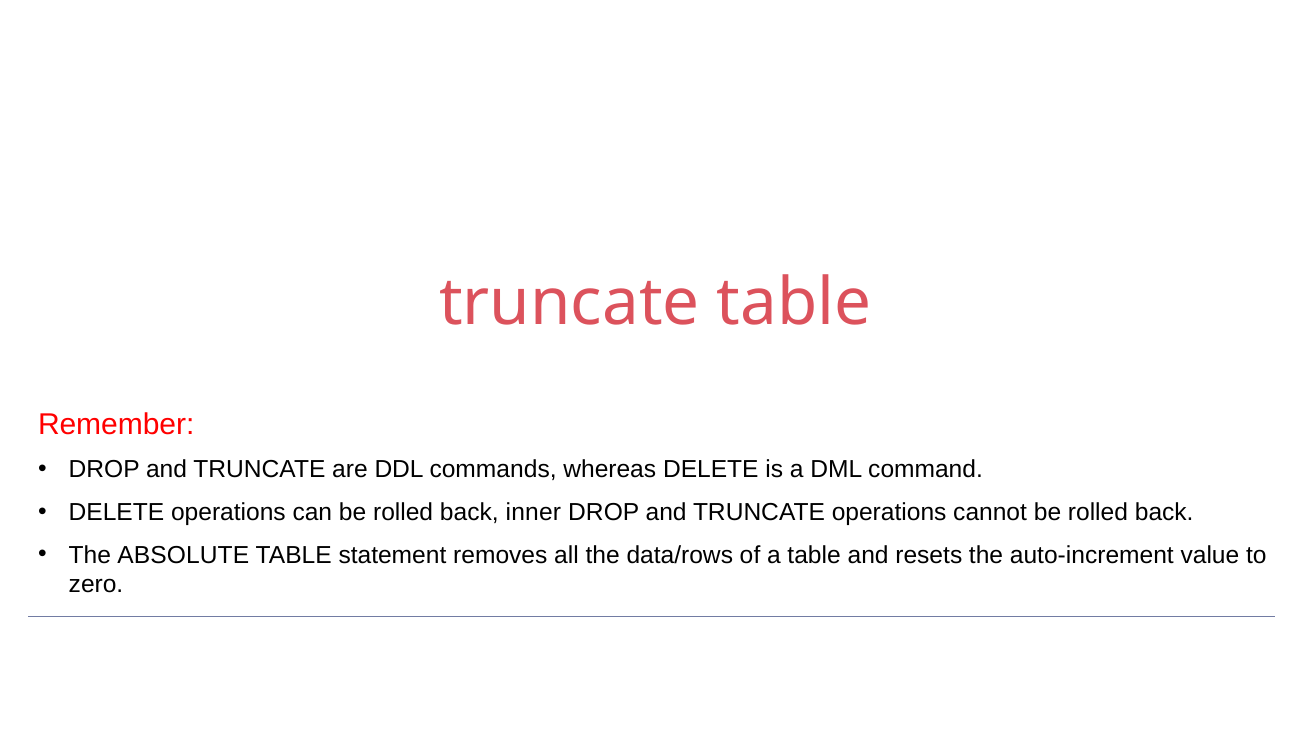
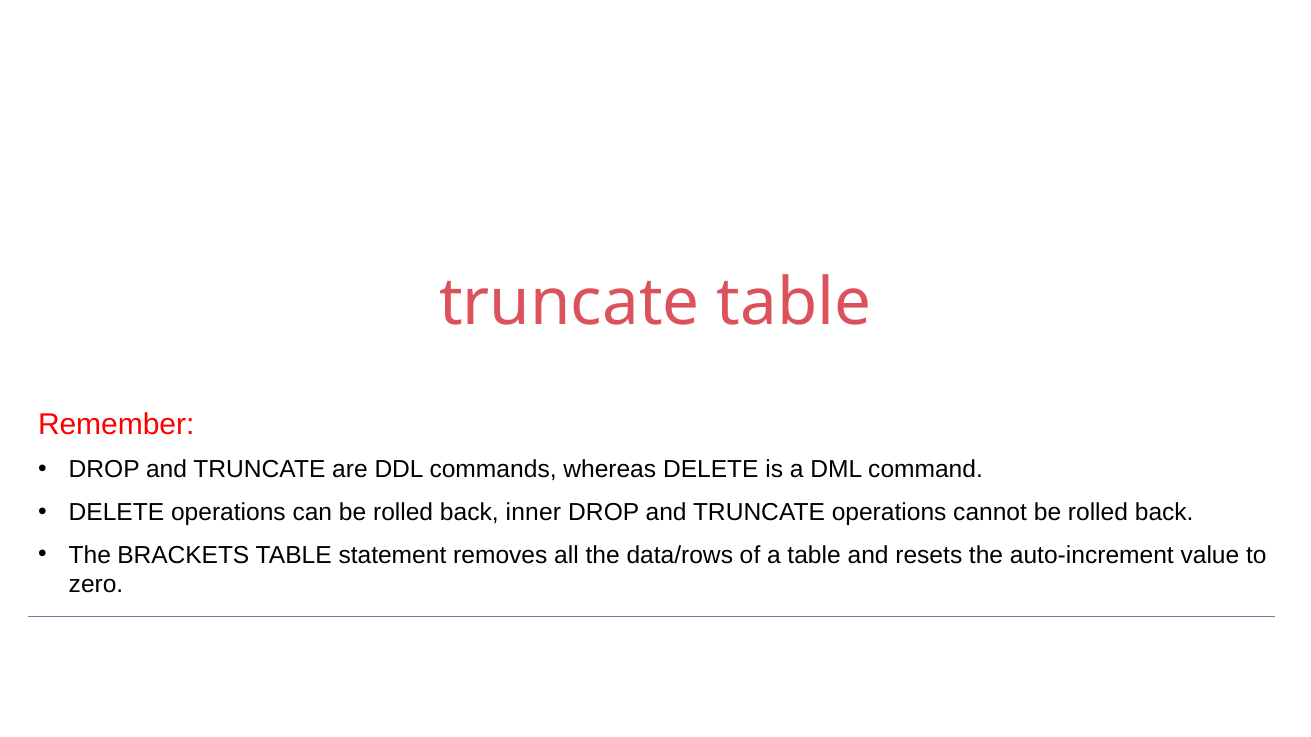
ABSOLUTE: ABSOLUTE -> BRACKETS (183, 555)
